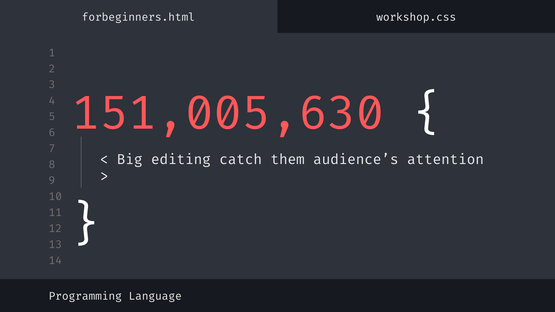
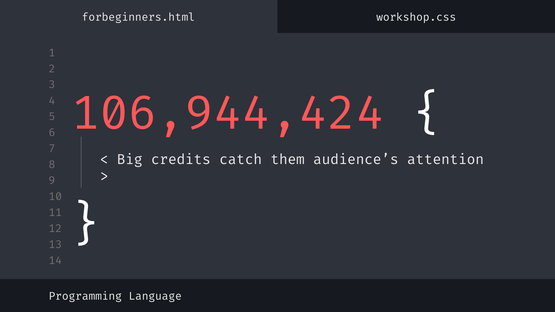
151,005,630: 151,005,630 -> 106,944,424 (228, 114)
editing: editing -> credits (181, 160)
